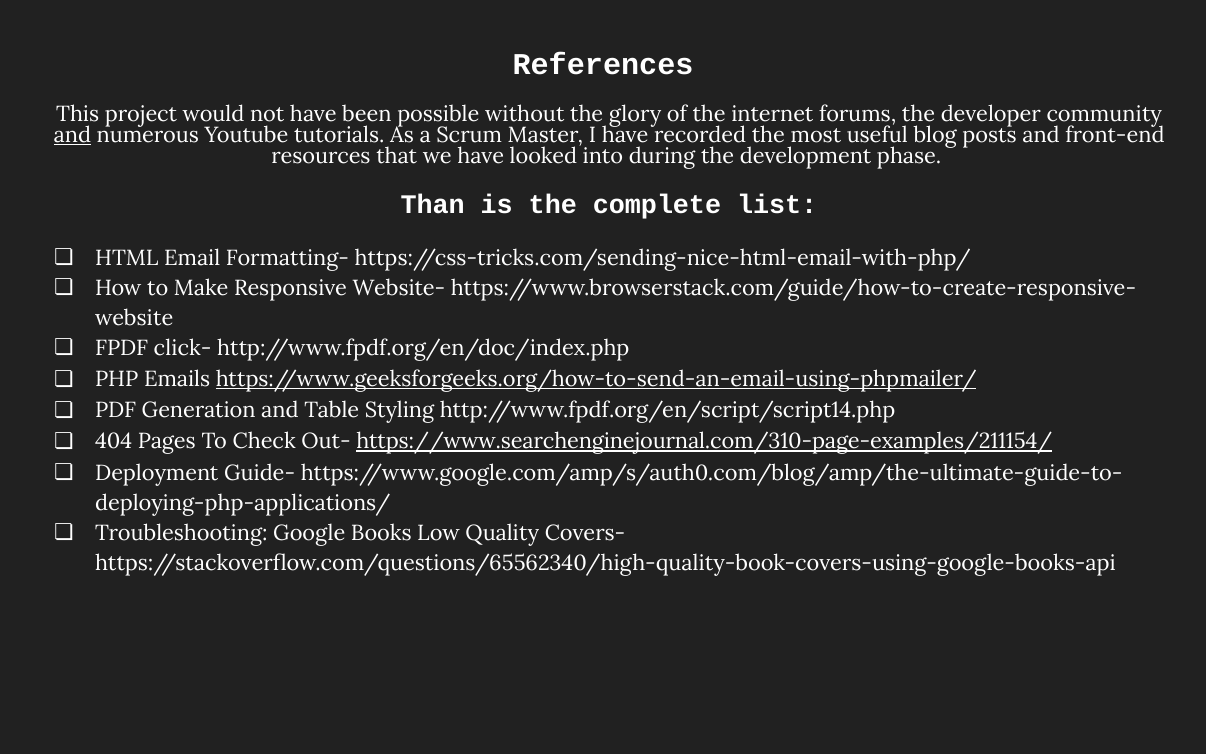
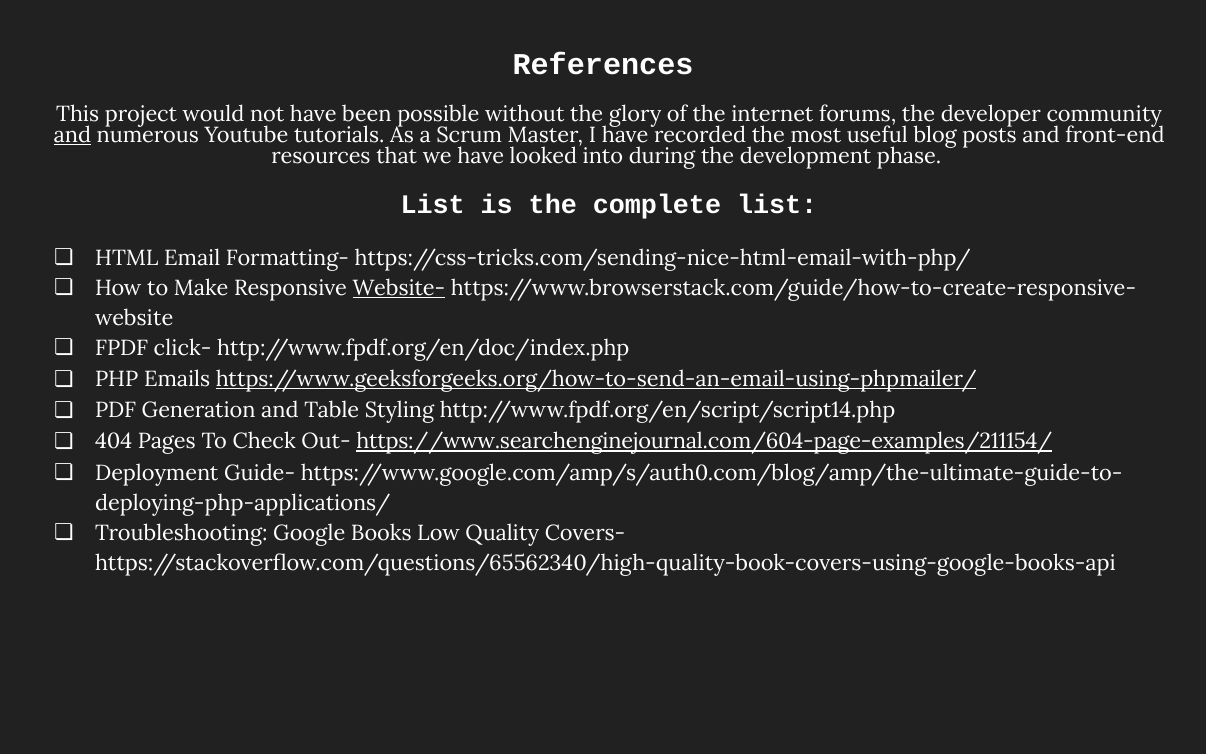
Than: Than -> List (433, 205)
Website- underline: none -> present (399, 288)
https://www.searchenginejournal.com/310-page-examples/211154/: https://www.searchenginejournal.com/310-page-examples/211154/ -> https://www.searchenginejournal.com/604-page-examples/211154/ (704, 441)
